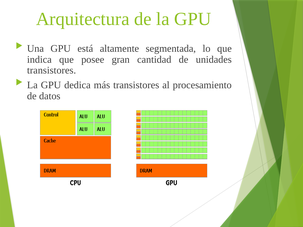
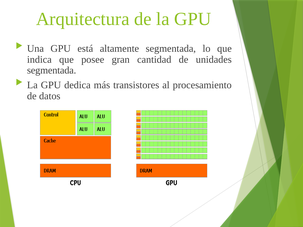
transistores: transistores -> segmentada (52, 70)
